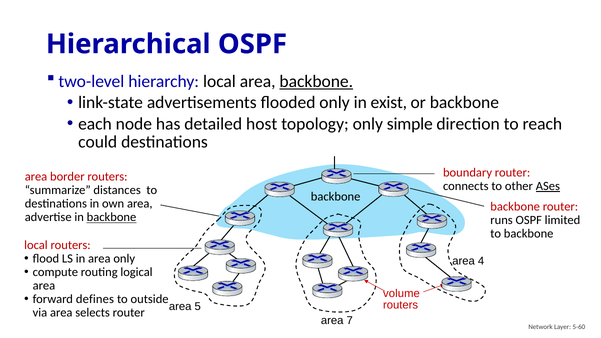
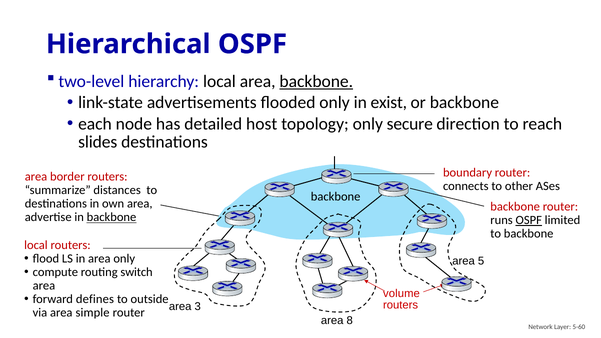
simple: simple -> secure (410, 124)
could: could -> slides (98, 142)
ASes underline: present -> none (548, 186)
OSPF underline: none -> present (529, 220)
4: 4 -> 5 (481, 261)
logical: logical -> switch (137, 272)
5: 5 -> 3 (198, 307)
selects: selects -> simple (93, 313)
7: 7 -> 8 (350, 321)
